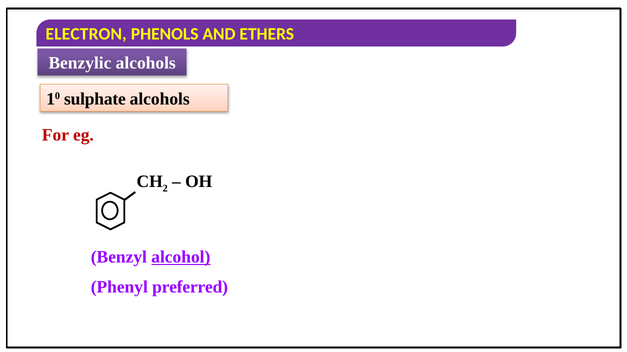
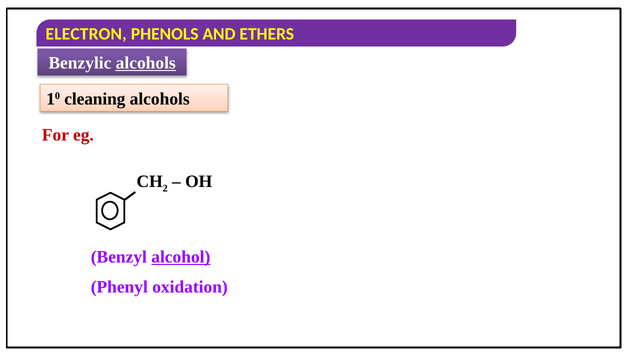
alcohols underline: none -> present (146, 63)
sulphate: sulphate -> cleaning (95, 99)
preferred: preferred -> oxidation (190, 287)
